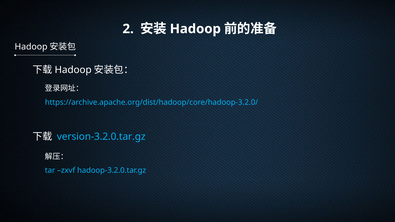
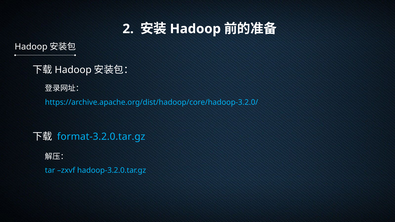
version-3.2.0.tar.gz: version-3.2.0.tar.gz -> format-3.2.0.tar.gz (101, 137)
